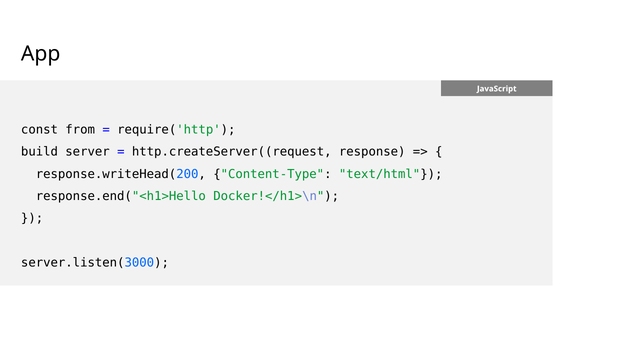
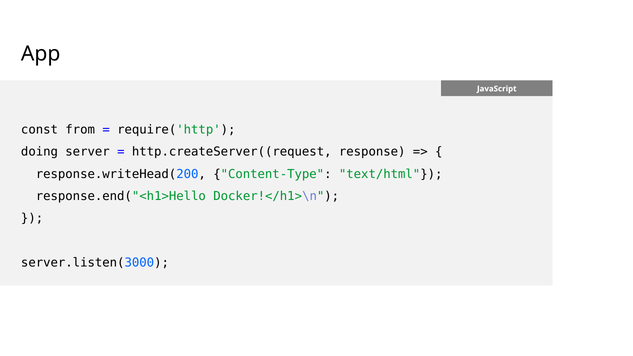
build: build -> doing (39, 152)
